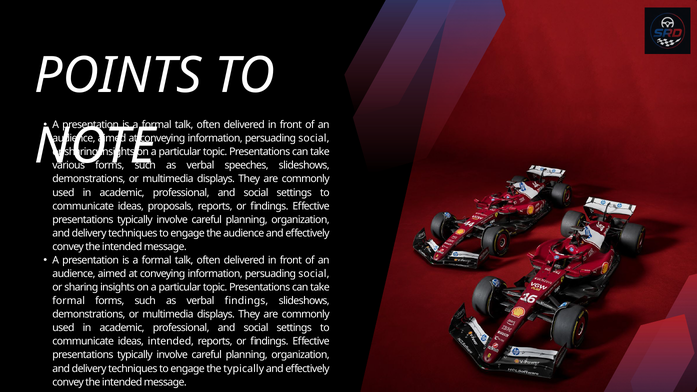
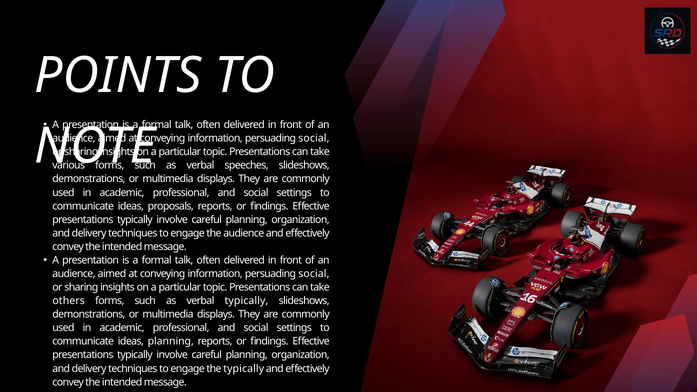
formal: formal -> others (69, 301)
verbal findings: findings -> typically (246, 301)
ideas intended: intended -> planning (171, 342)
